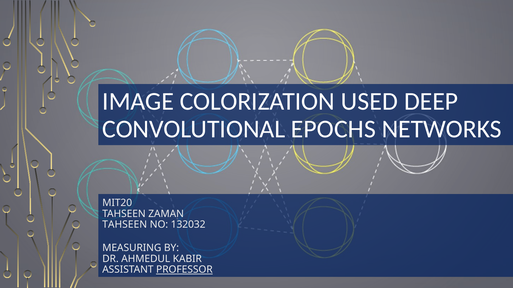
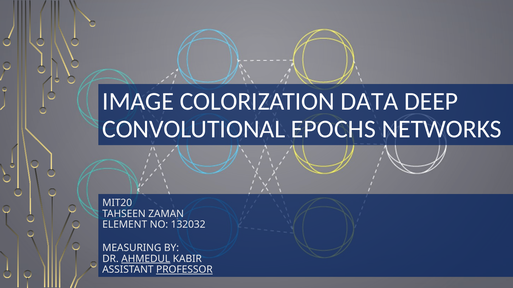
USED: USED -> DATA (369, 102)
TAHSEEN: TAHSEEN -> ELEMENT (125, 225)
AHMEDUL underline: none -> present (146, 259)
